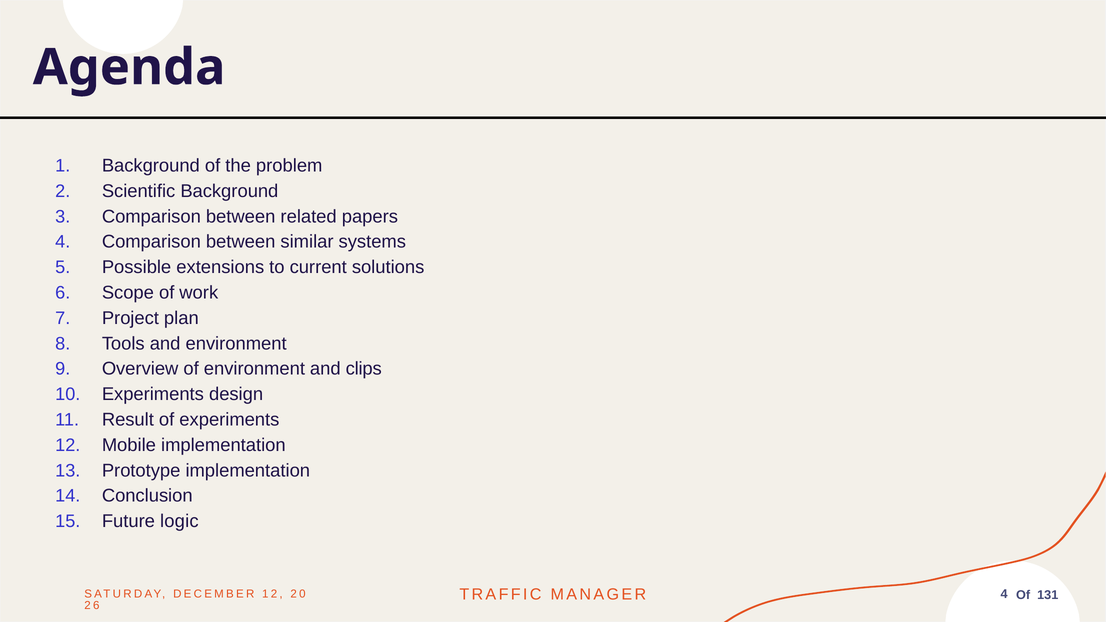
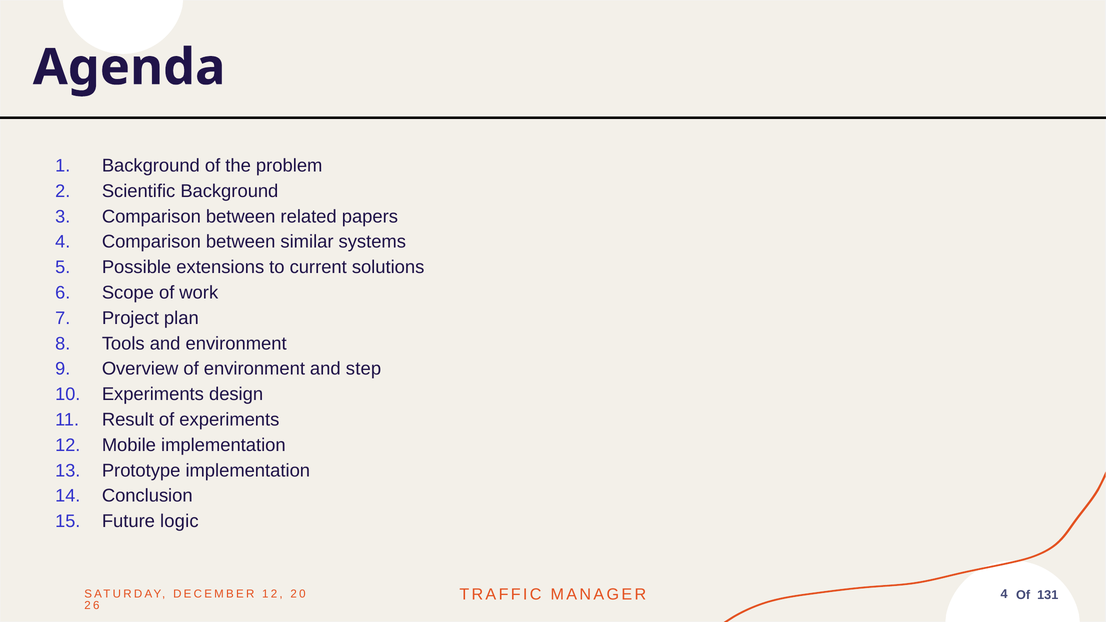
clips: clips -> step (364, 369)
